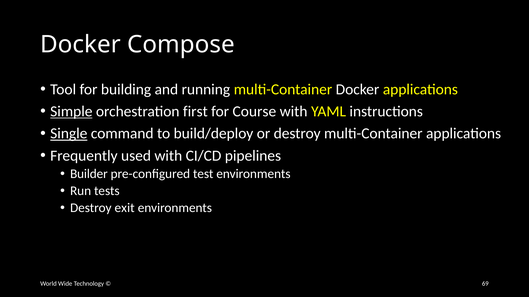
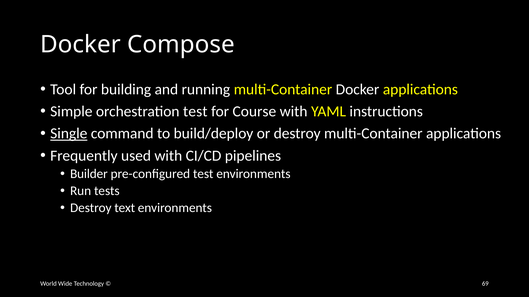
Simple underline: present -> none (71, 112)
orchestration first: first -> test (195, 112)
exit: exit -> text (125, 208)
